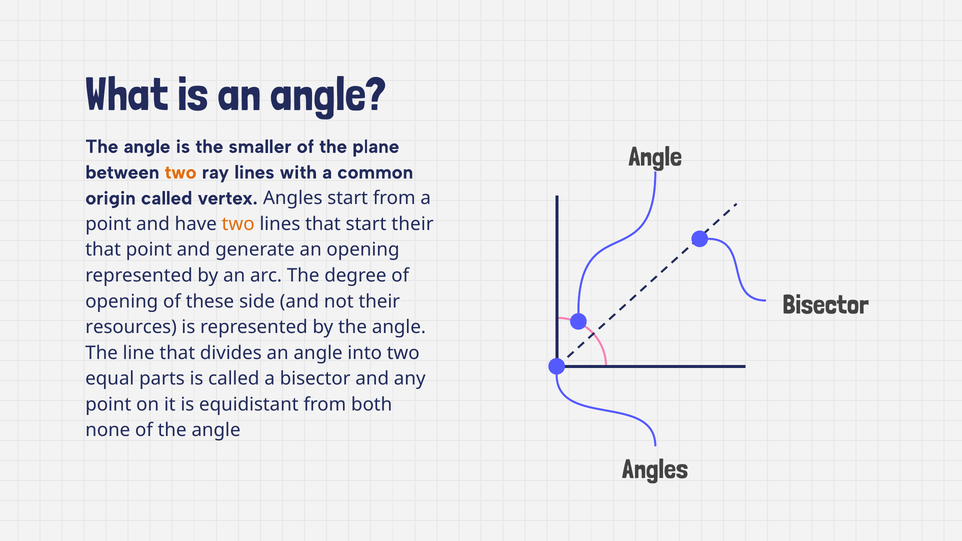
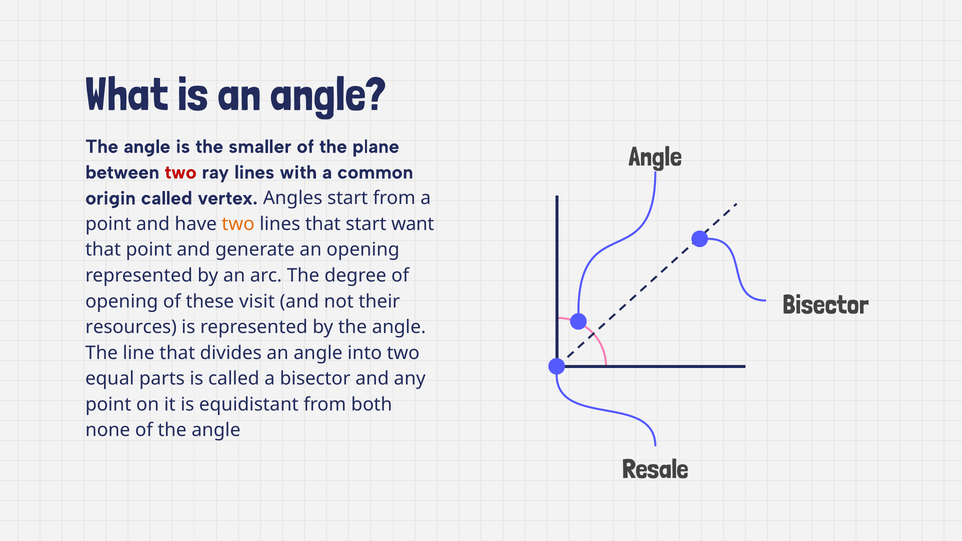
two colour: orange -> red (181, 172)
start their: their -> want (413, 224)
side: side -> visit (257, 301)
Angles: Angles -> Resale (656, 470)
